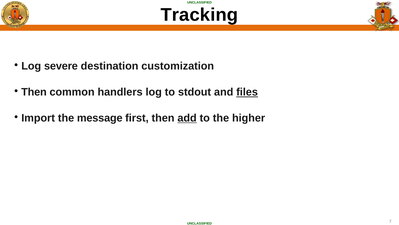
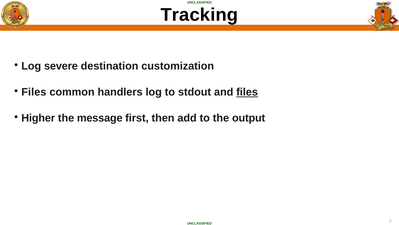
Then: Then -> Files (34, 92)
Import: Import -> Higher (38, 118)
add underline: present -> none (187, 118)
higher: higher -> output (249, 118)
